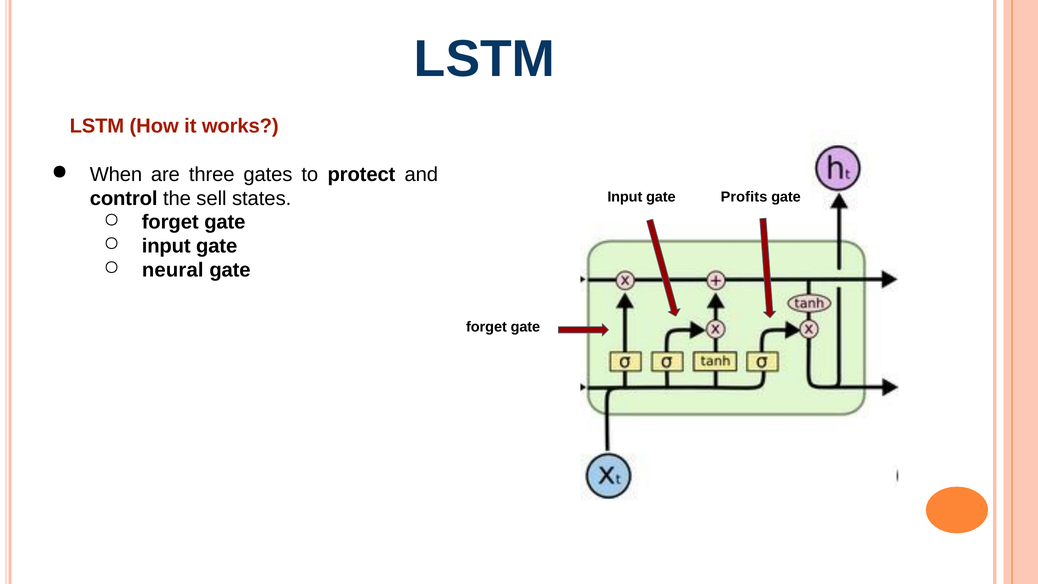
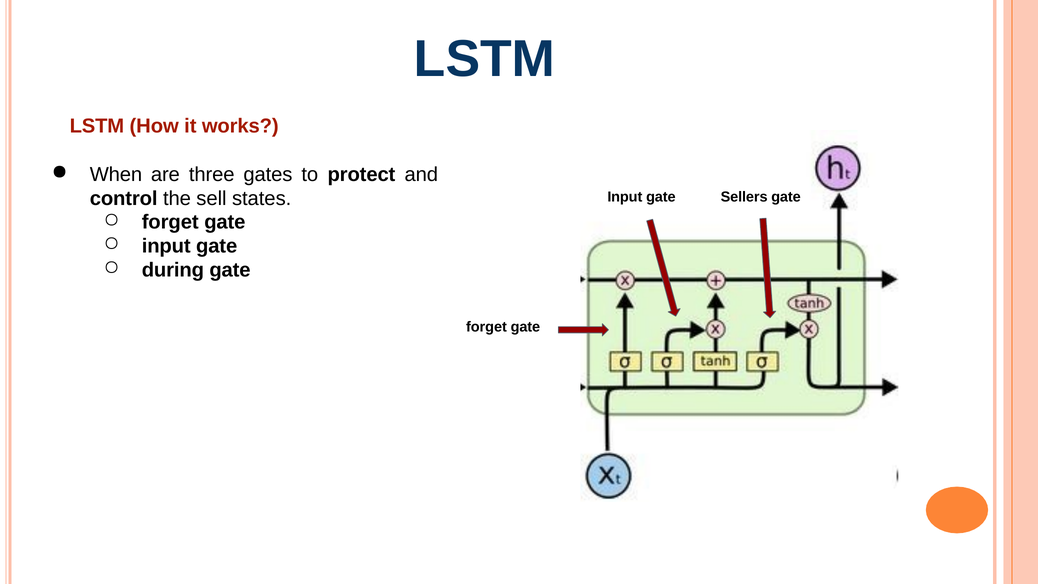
Profits: Profits -> Sellers (744, 197)
neural: neural -> during (173, 270)
